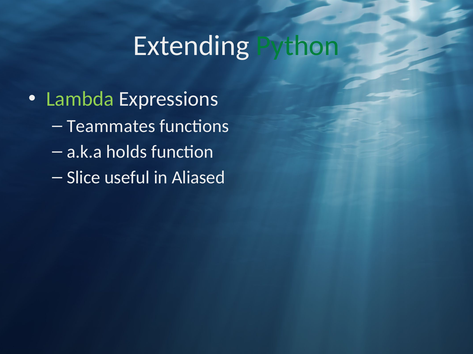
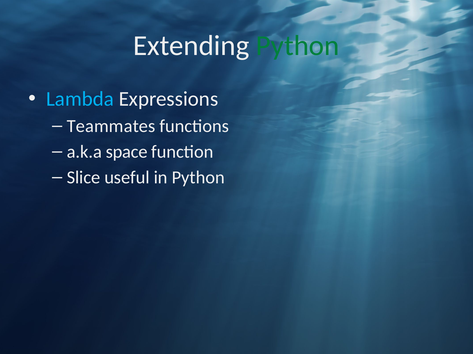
Lambda colour: light green -> light blue (80, 99)
holds: holds -> space (127, 152)
in Aliased: Aliased -> Python (198, 178)
